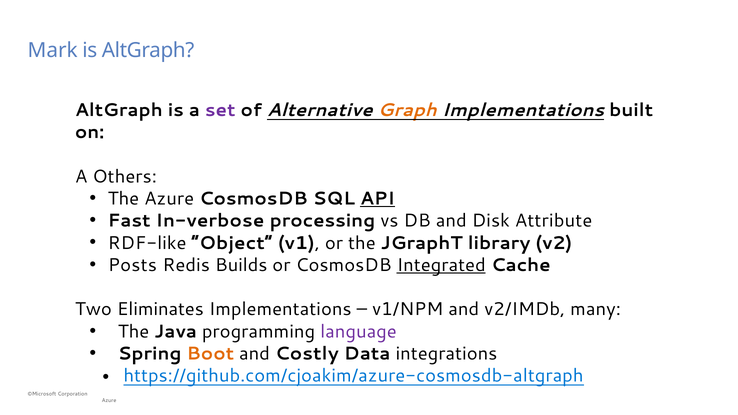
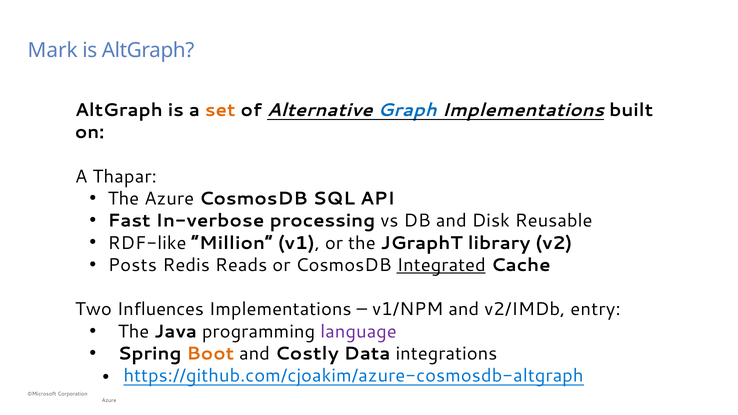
set colour: purple -> orange (220, 110)
Graph colour: orange -> blue (407, 110)
Others: Others -> Thapar (125, 177)
API underline: present -> none (377, 199)
Attribute: Attribute -> Reusable (554, 221)
Object: Object -> Million (232, 243)
Builds: Builds -> Reads (241, 265)
Eliminates: Eliminates -> Influences (160, 309)
many: many -> entry (596, 309)
